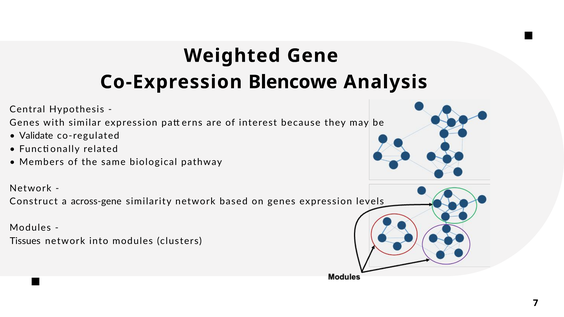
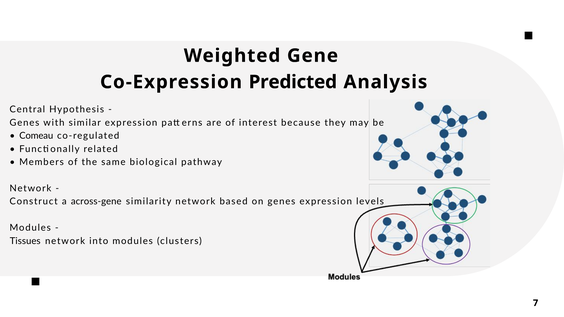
Blencowe: Blencowe -> Predicted (293, 82)
Validate: Validate -> Comeau (36, 136)
